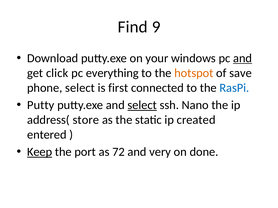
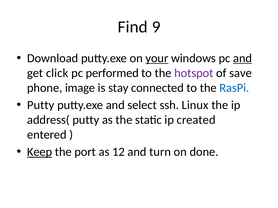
your underline: none -> present (157, 58)
everything: everything -> performed (112, 73)
hotspot colour: orange -> purple (194, 73)
phone select: select -> image (80, 88)
first: first -> stay (118, 88)
select underline: present -> none (142, 105)
Nano: Nano -> Linux (195, 105)
address( store: store -> putty (86, 120)
72: 72 -> 12 (118, 152)
very: very -> turn (160, 152)
